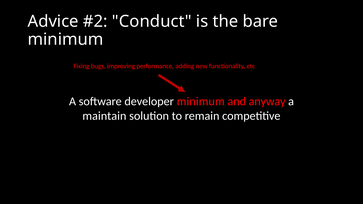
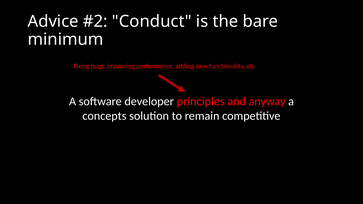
developer minimum: minimum -> principles (201, 102)
maintain: maintain -> concepts (104, 116)
